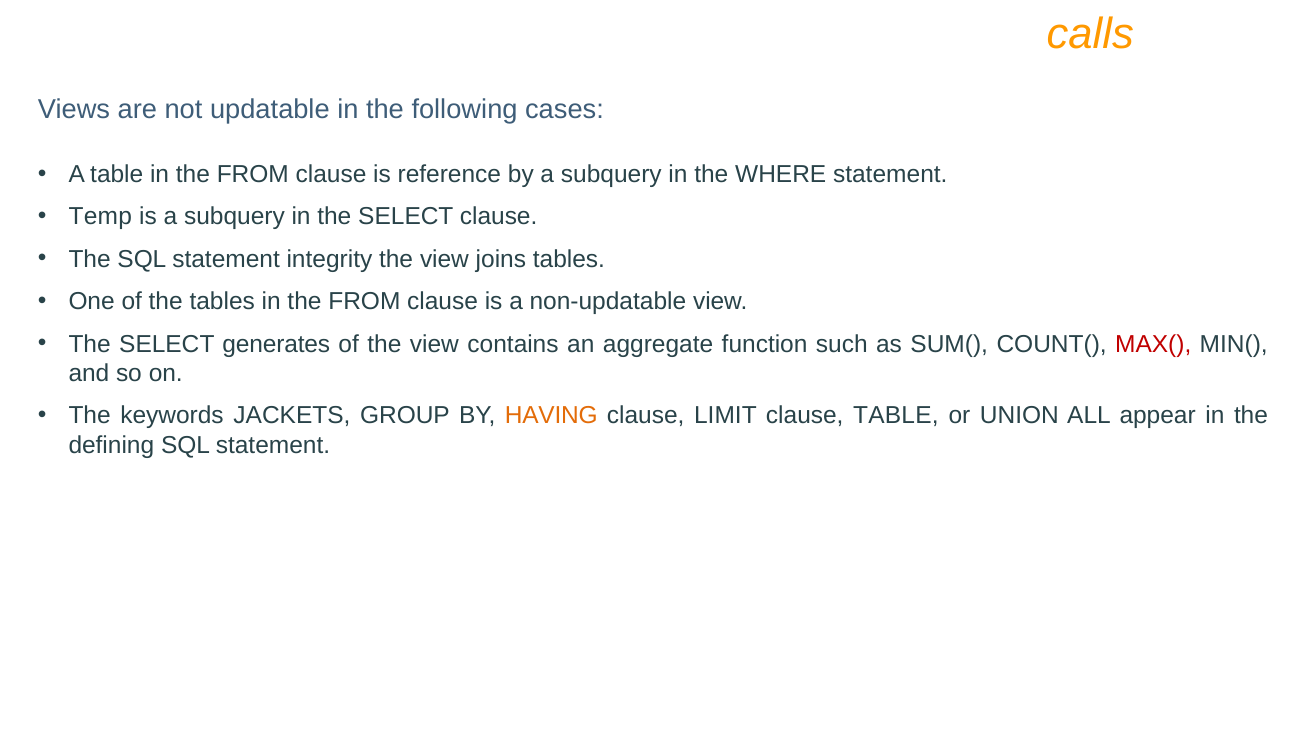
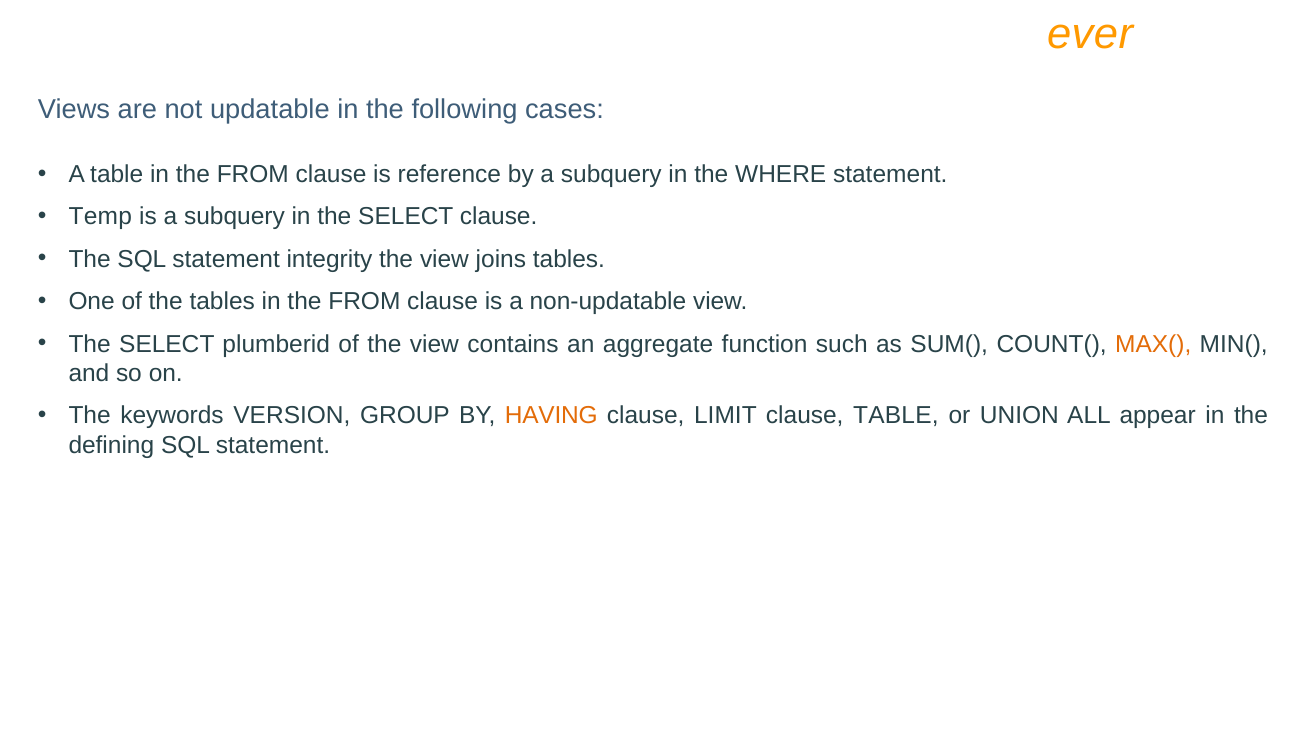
calls: calls -> ever (1090, 34)
generates: generates -> plumberid (276, 344)
MAX( colour: red -> orange (1153, 344)
JACKETS: JACKETS -> VERSION (292, 416)
